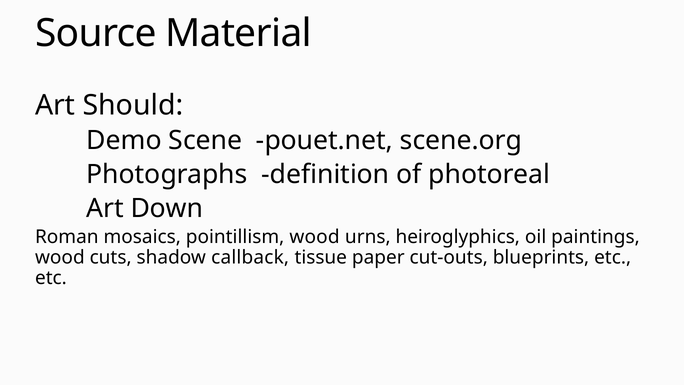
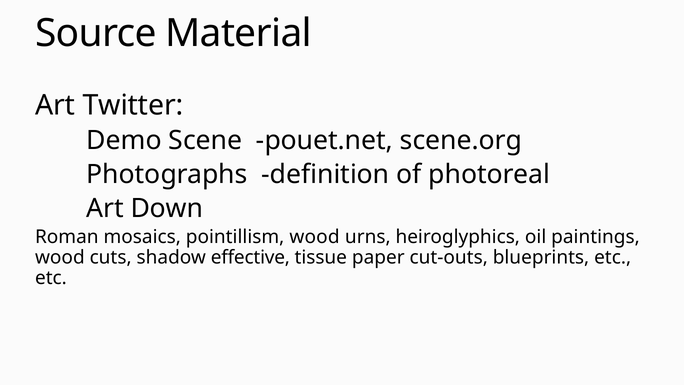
Should: Should -> Twitter (133, 105)
callback: callback -> effective (250, 257)
